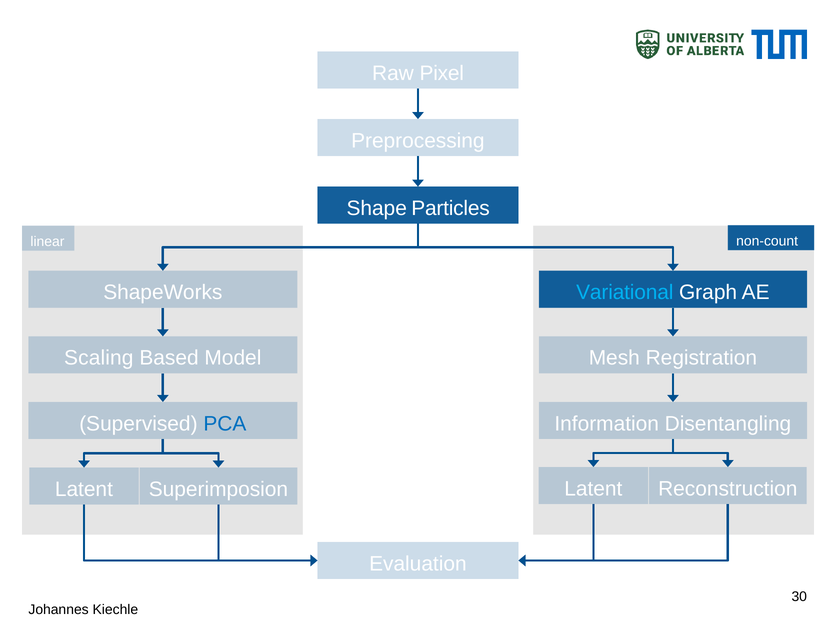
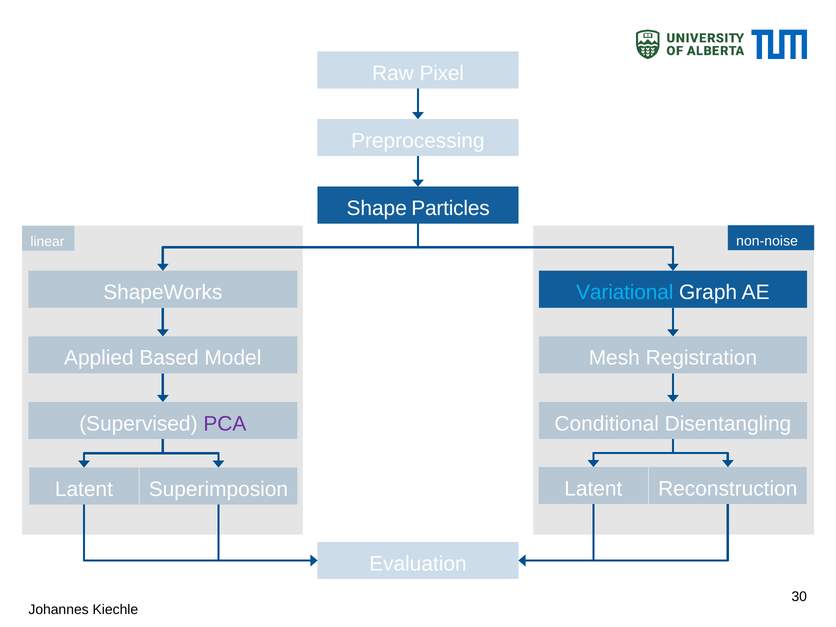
non-count: non-count -> non-noise (767, 241)
Scaling: Scaling -> Applied (99, 358)
PCA colour: blue -> purple (225, 424)
Information: Information -> Conditional (607, 424)
